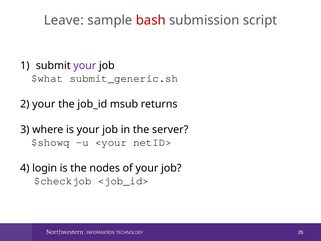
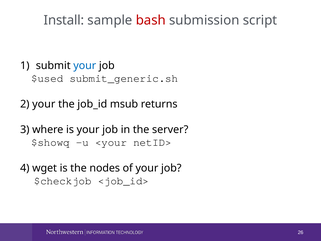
Leave: Leave -> Install (64, 20)
your colour: purple -> blue (85, 66)
$what: $what -> $used (47, 78)
login: login -> wget (45, 168)
